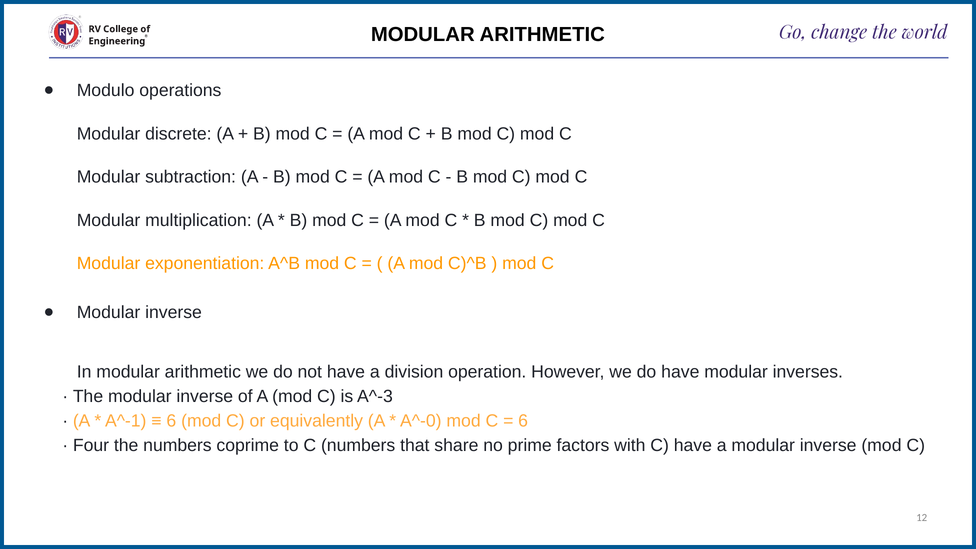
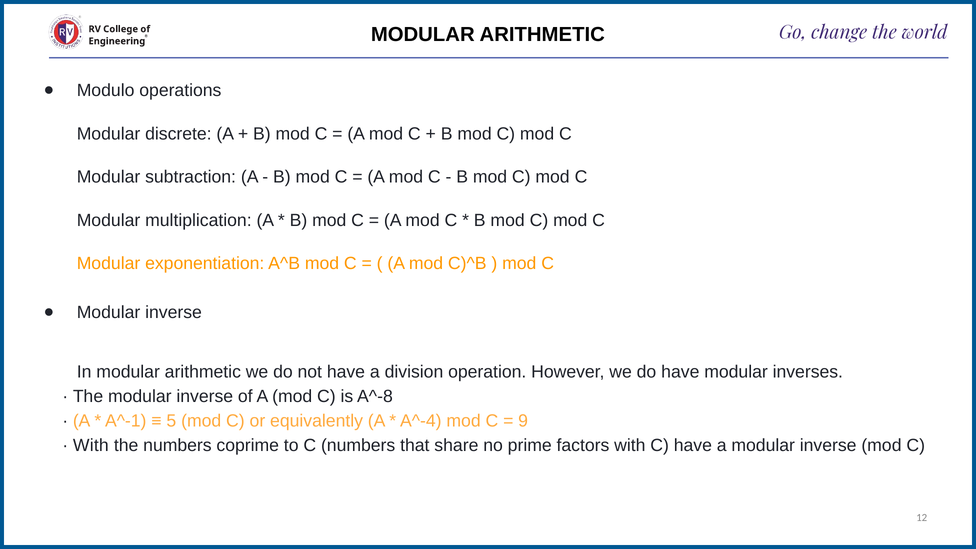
A^-3: A^-3 -> A^-8 (375, 397)
6: 6 -> 5 (171, 421)
A^-0: A^-0 -> A^-4 (421, 421)
6: 6 -> 9 (523, 421)
Four: Four -> With (91, 445)
